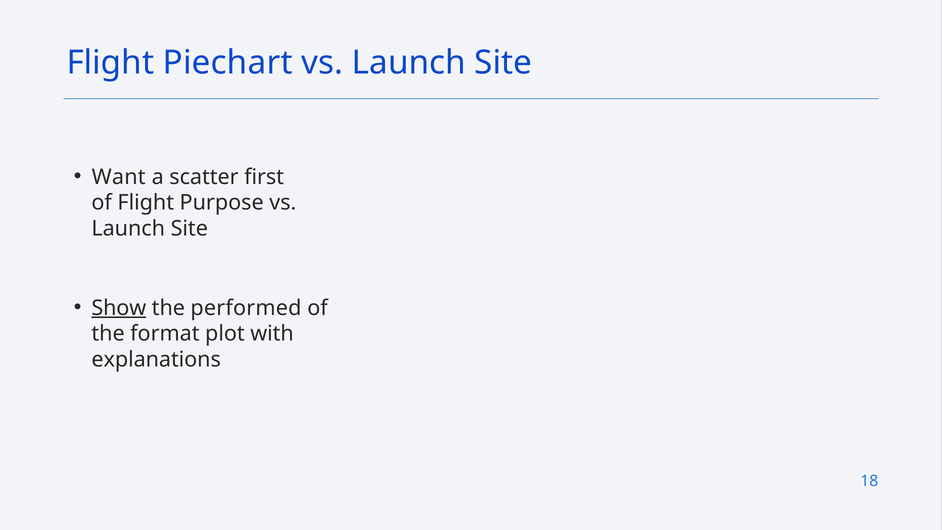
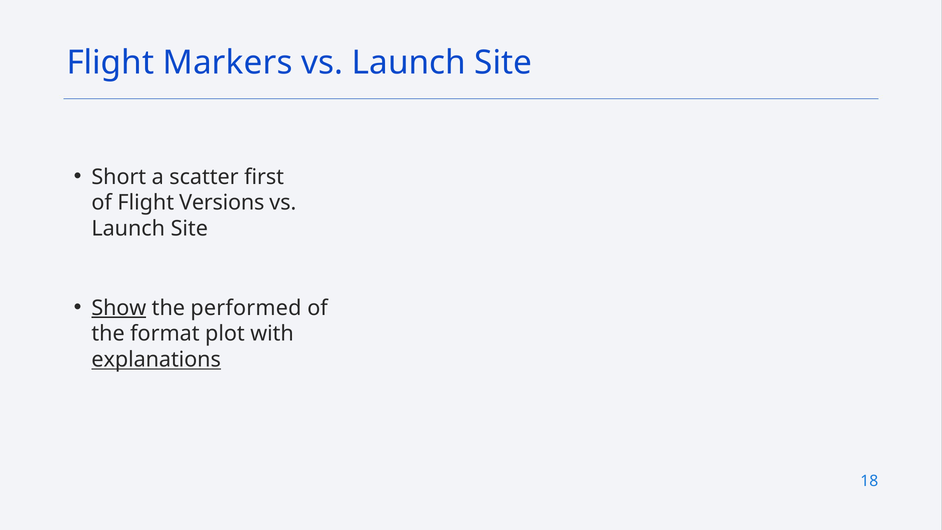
Piechart: Piechart -> Markers (228, 63)
Want: Want -> Short (119, 177)
Purpose: Purpose -> Versions (222, 203)
explanations underline: none -> present (156, 360)
